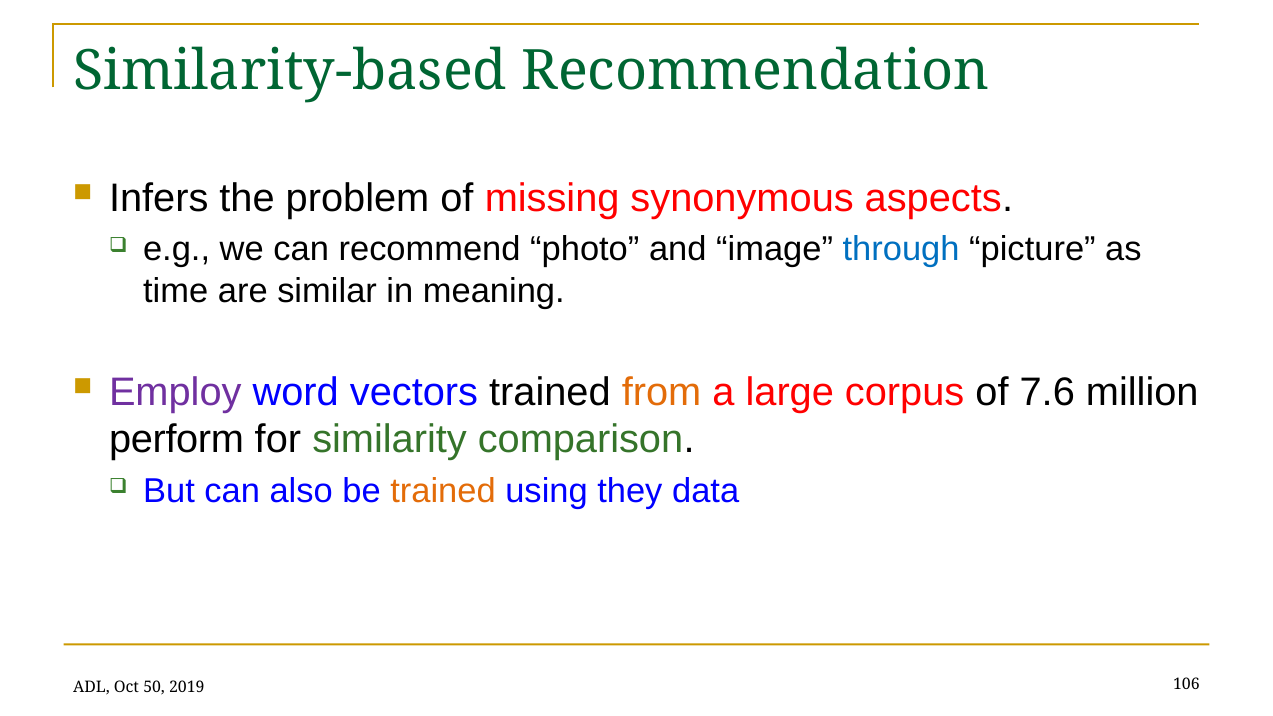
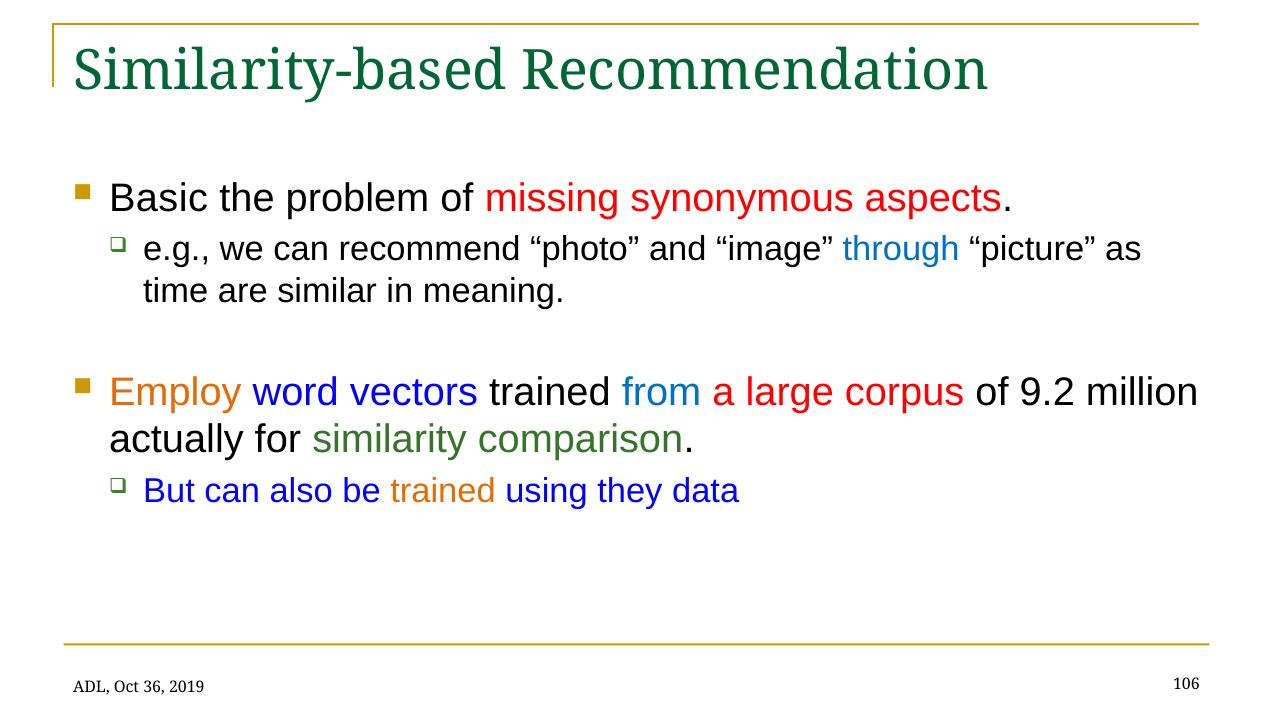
Infers: Infers -> Basic (158, 198)
Employ colour: purple -> orange (175, 392)
from colour: orange -> blue (662, 392)
7.6: 7.6 -> 9.2 (1047, 392)
perform: perform -> actually (176, 440)
50: 50 -> 36 (154, 687)
